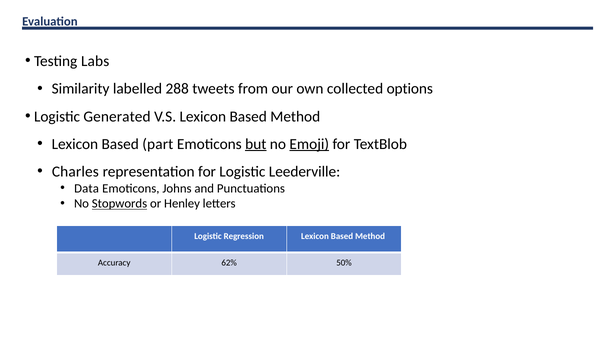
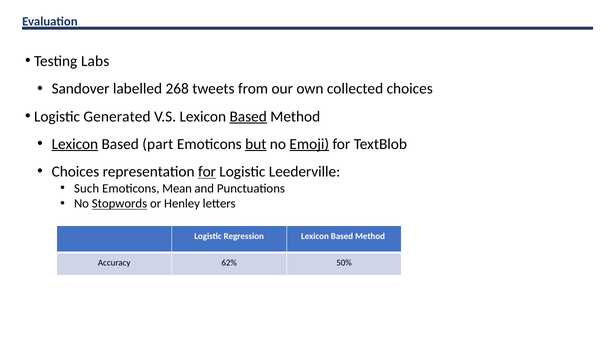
Similarity: Similarity -> Sandover (81, 89)
288: 288 -> 268 (177, 89)
collected options: options -> choices (410, 89)
Based underline: none -> present (248, 116)
Lexicon underline: none -> present (75, 144)
Charles: Charles -> Choices (75, 172)
for underline: none -> present (207, 172)
Data: Data -> Such (87, 188)
Johns: Johns -> Mean (177, 188)
